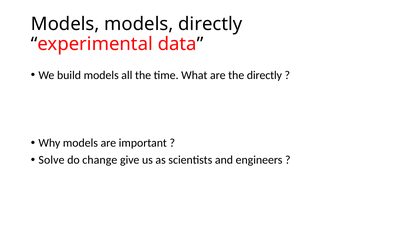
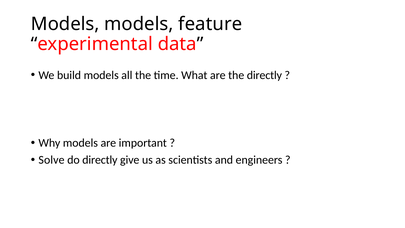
models directly: directly -> feature (210, 24)
do change: change -> directly (100, 160)
